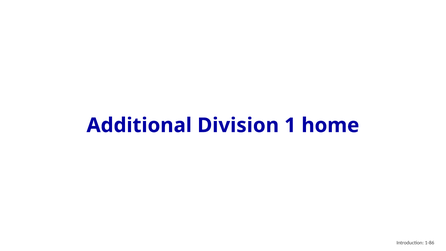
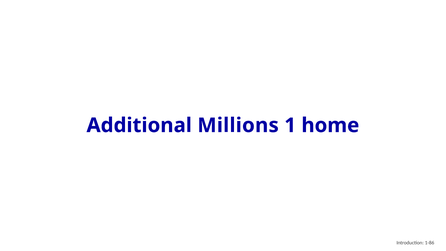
Division: Division -> Millions (238, 125)
